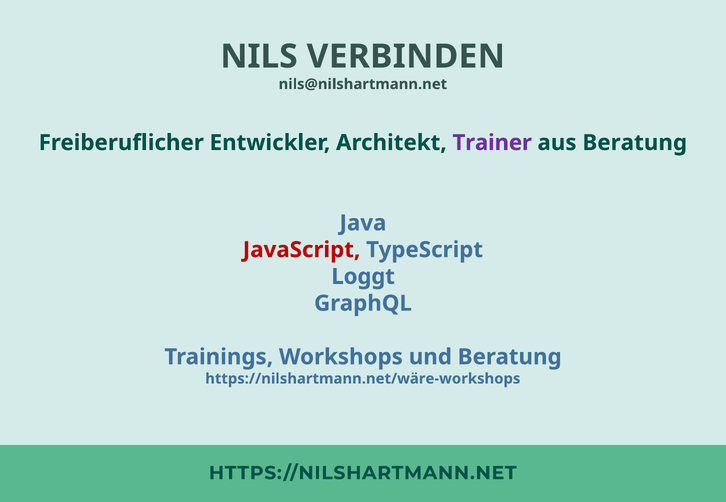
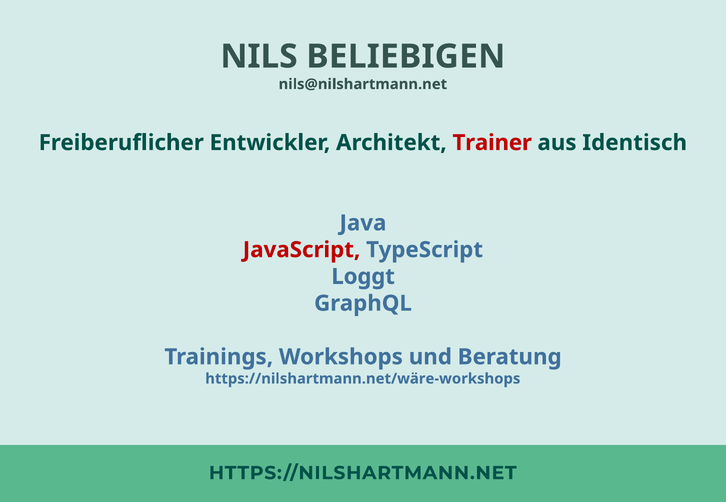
VERBINDEN: VERBINDEN -> BELIEBIGEN (406, 57)
Trainer colour: purple -> red (492, 143)
aus Beratung: Beratung -> Identisch (635, 143)
